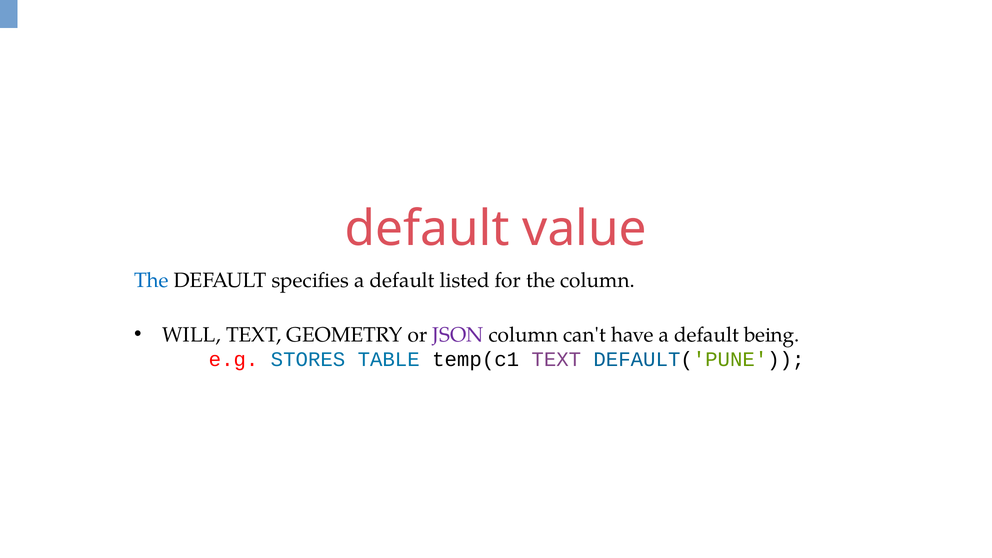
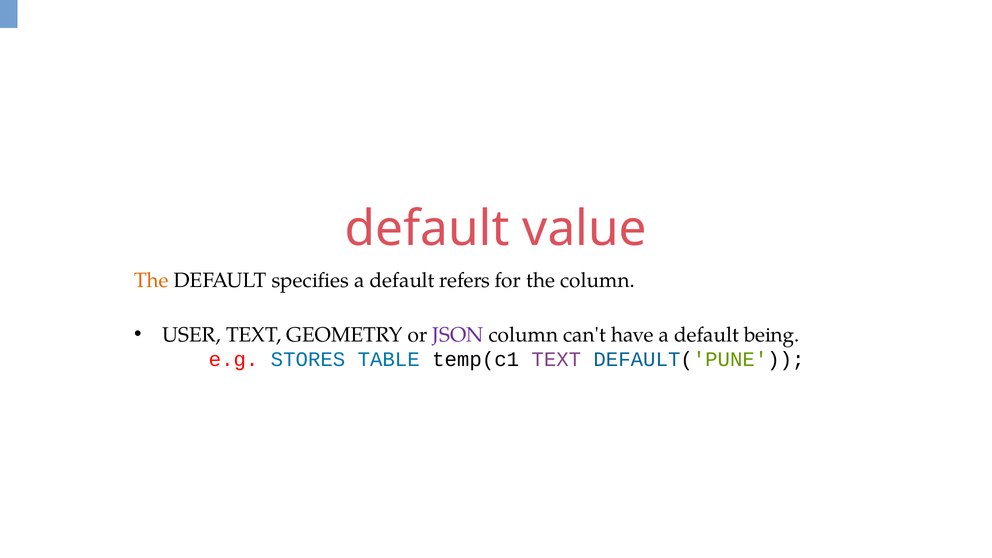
The colour: blue -> orange (152, 280)
listed: listed -> refers (465, 280)
WILL: WILL -> USER (192, 335)
